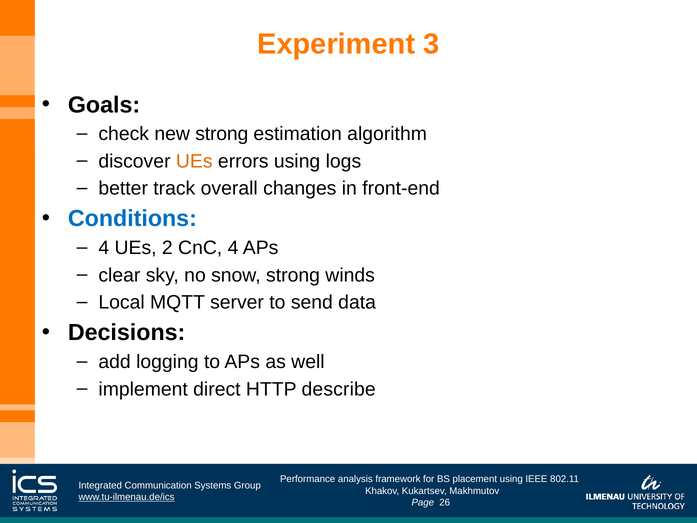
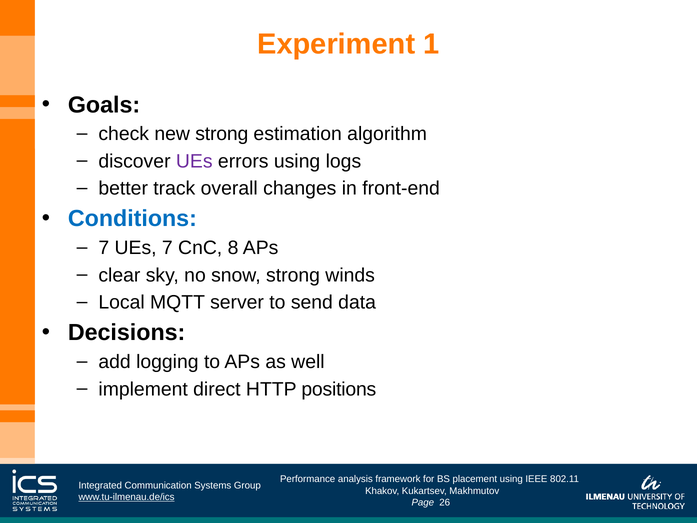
3: 3 -> 1 (431, 44)
UEs colour: orange -> purple (194, 161)
4: 4 -> 7 (104, 248)
UEs 2: 2 -> 7 (167, 248)
CnC 4: 4 -> 8 (233, 248)
describe: describe -> positions (339, 389)
